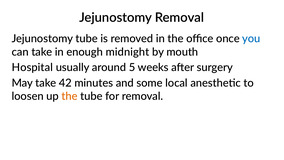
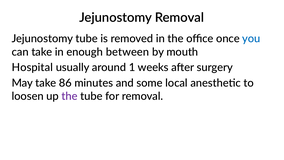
midnight: midnight -> between (127, 52)
5: 5 -> 1 (132, 67)
42: 42 -> 86 (65, 83)
the colour: orange -> purple (70, 96)
